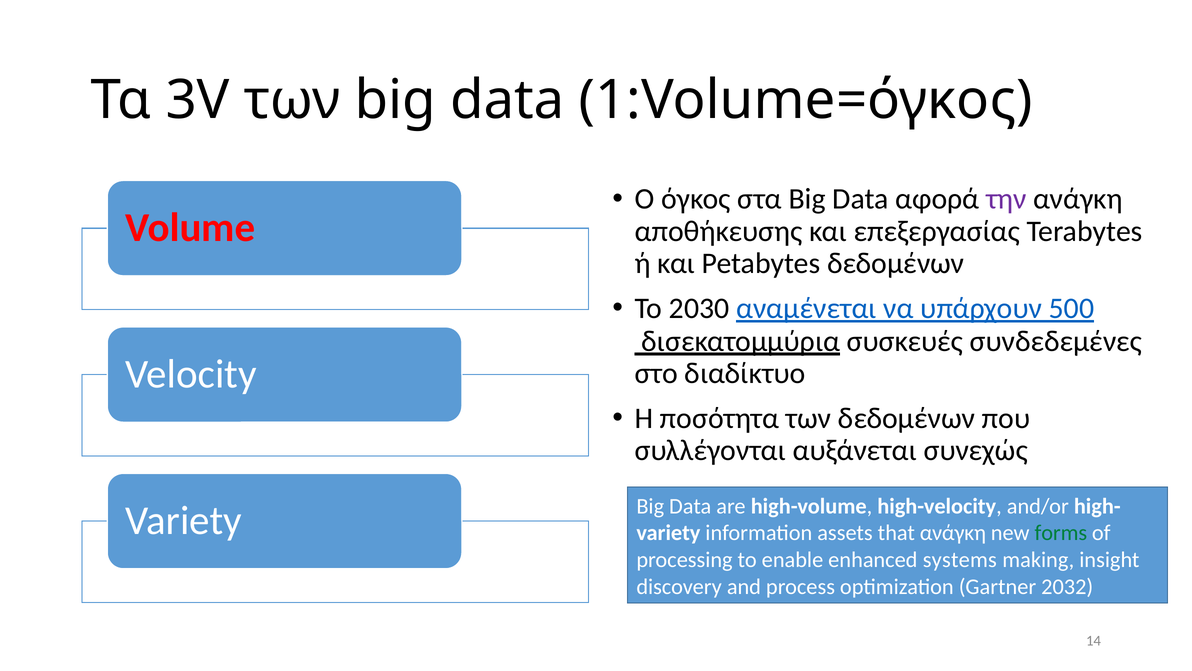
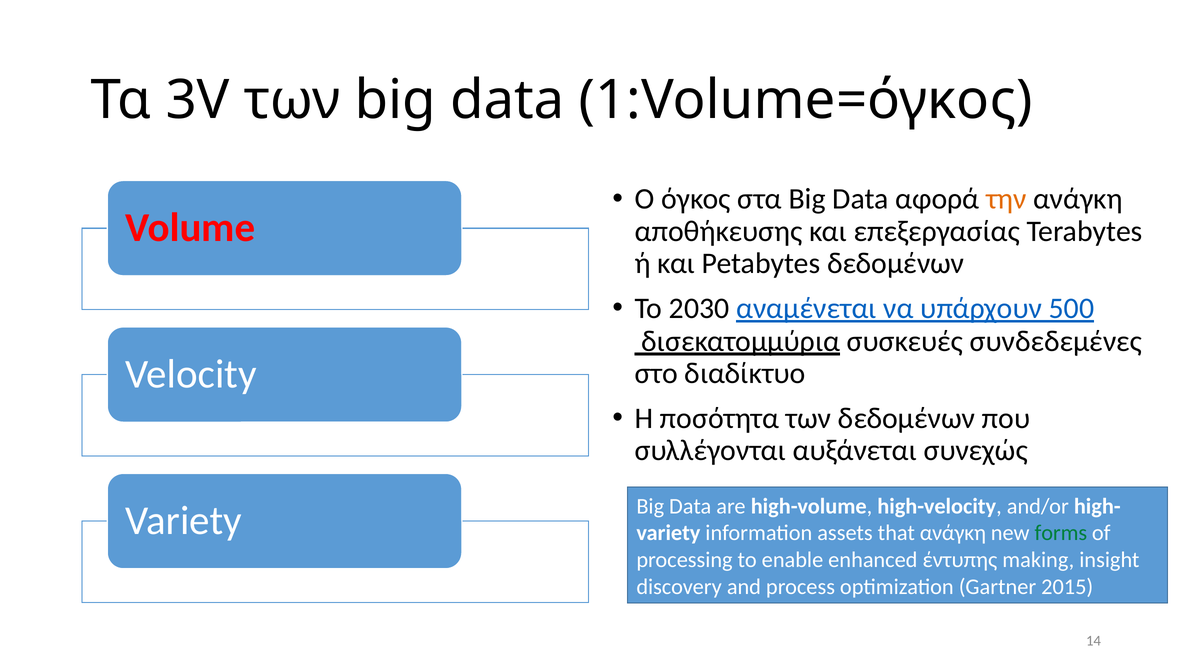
την colour: purple -> orange (1006, 199)
systems: systems -> έντυπης (960, 560)
2032: 2032 -> 2015 (1067, 586)
